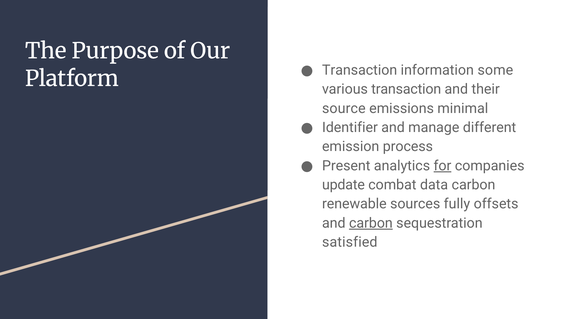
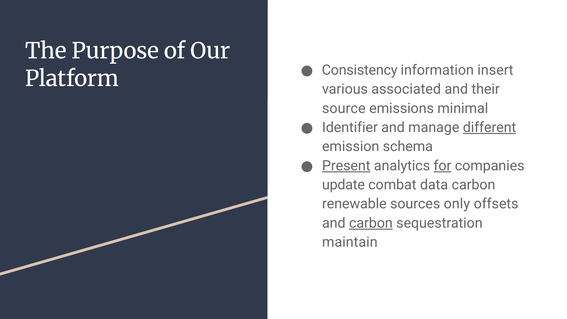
Transaction: Transaction -> Consistency (360, 70)
some: some -> insert (495, 70)
various transaction: transaction -> associated (406, 89)
different underline: none -> present (490, 127)
process: process -> schema (408, 147)
Present underline: none -> present (346, 166)
fully: fully -> only (457, 204)
satisfied: satisfied -> maintain (350, 242)
